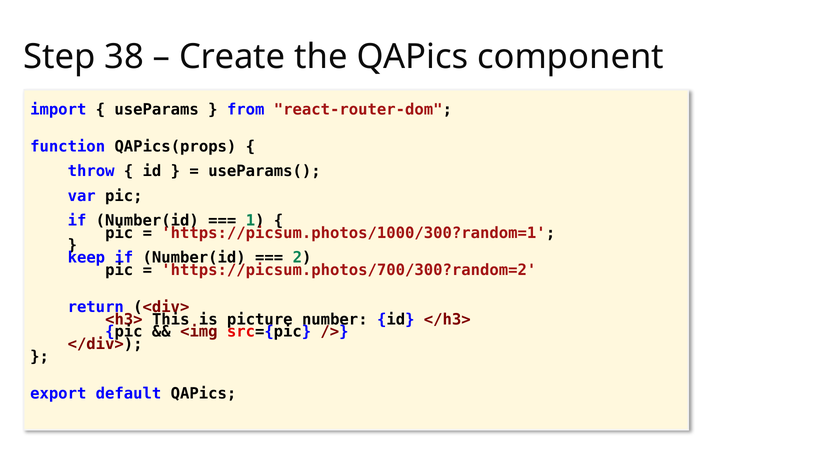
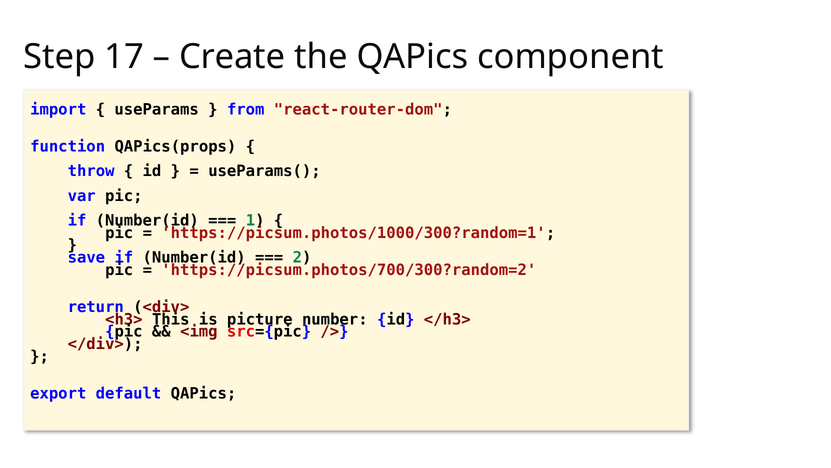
38: 38 -> 17 (124, 57)
keep: keep -> save (86, 257)
